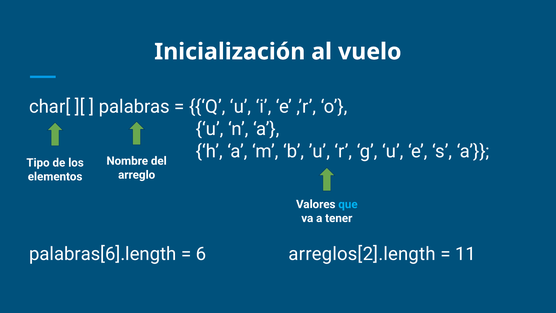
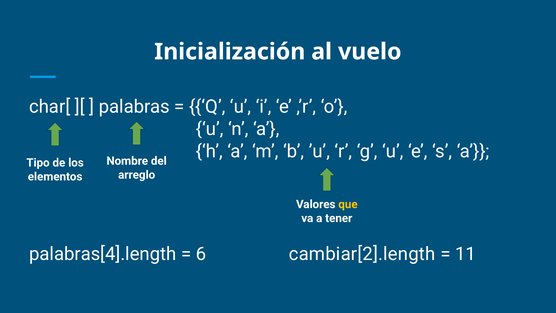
que colour: light blue -> yellow (348, 204)
palabras[6].length: palabras[6].length -> palabras[4].length (103, 254)
arreglos[2].length: arreglos[2].length -> cambiar[2].length (362, 254)
